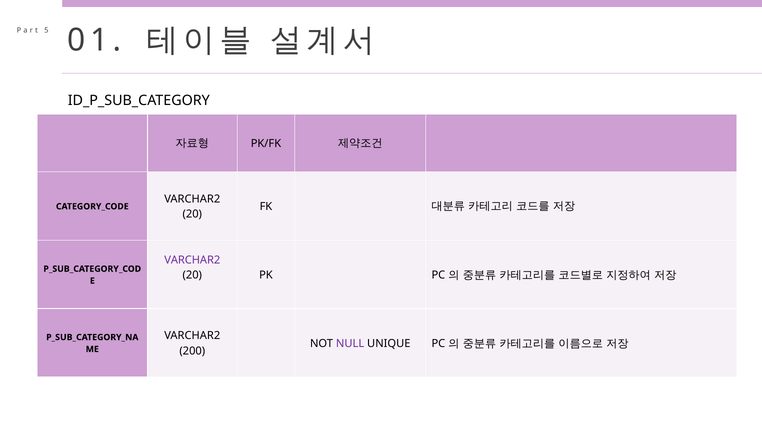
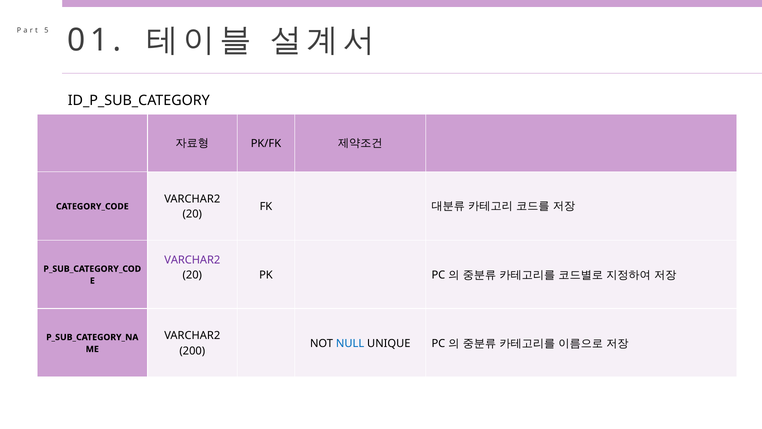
NULL colour: purple -> blue (350, 343)
